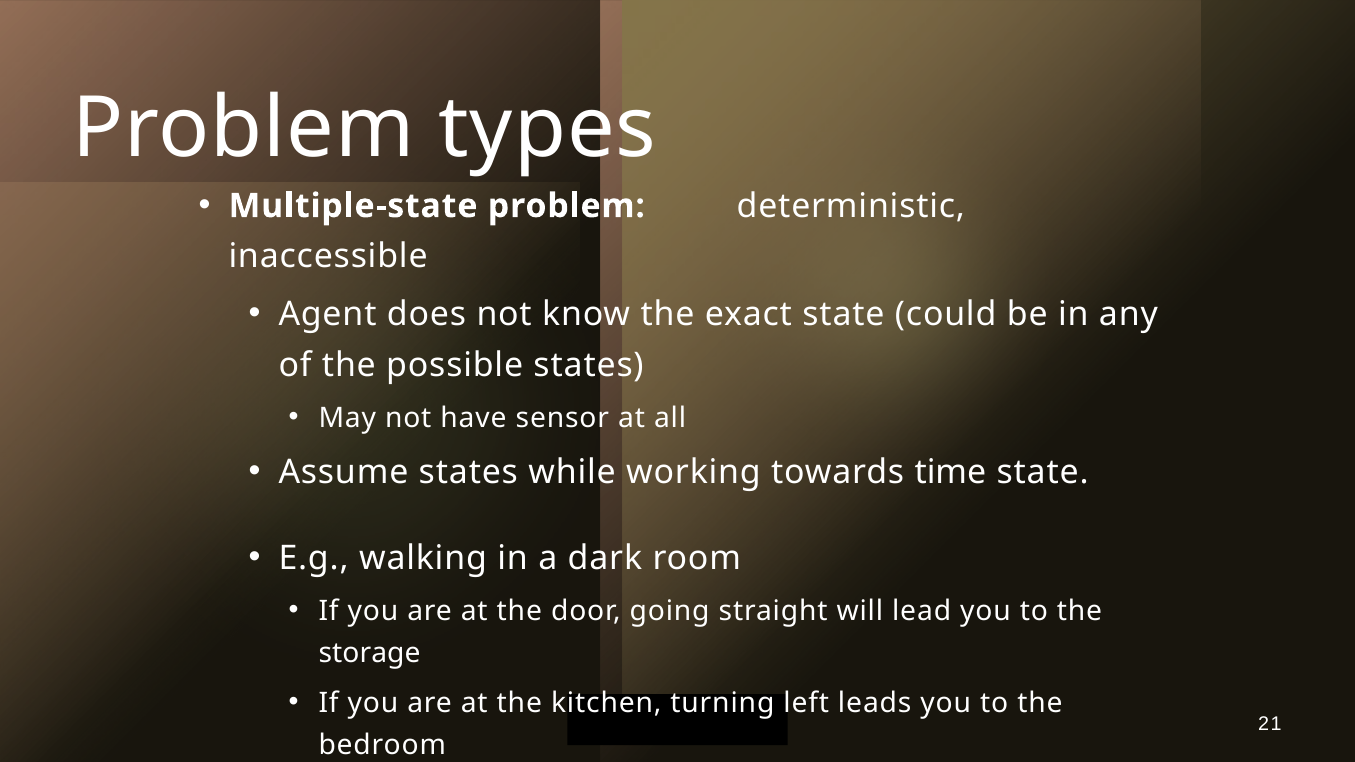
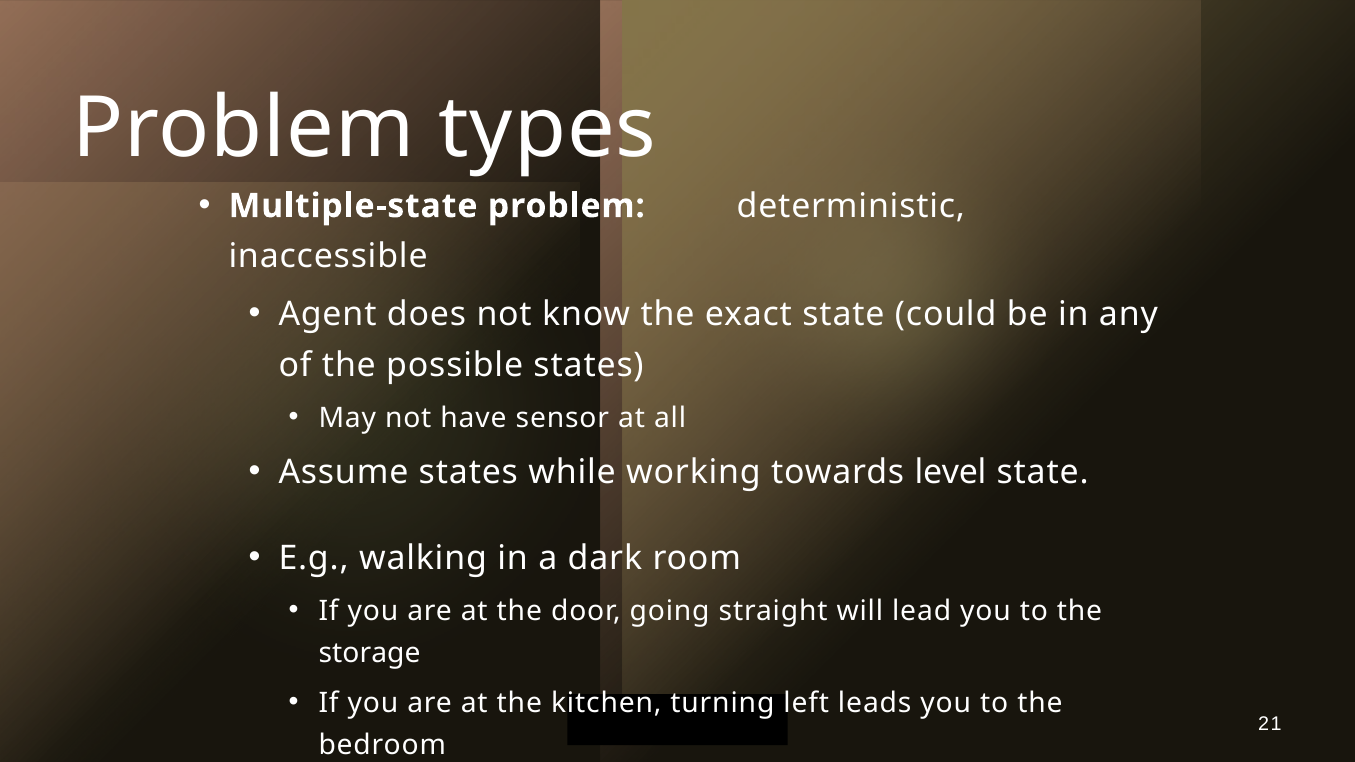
time: time -> level (951, 473)
